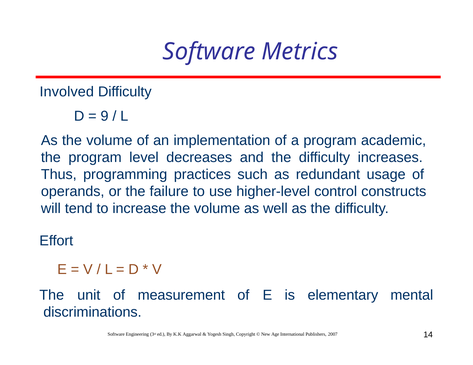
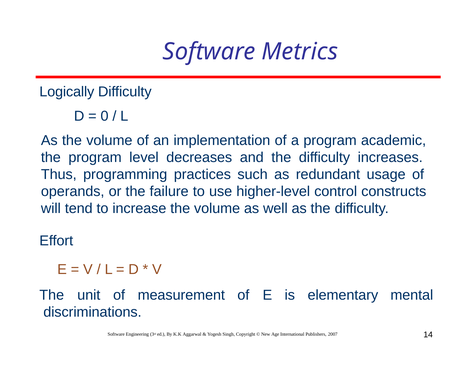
Involved: Involved -> Logically (67, 92)
9: 9 -> 0 (105, 116)
